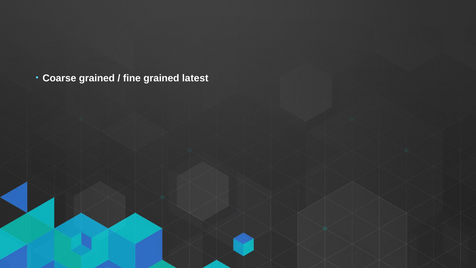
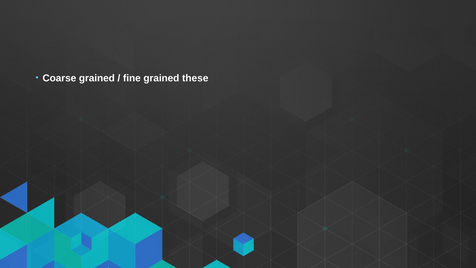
latest: latest -> these (195, 78)
